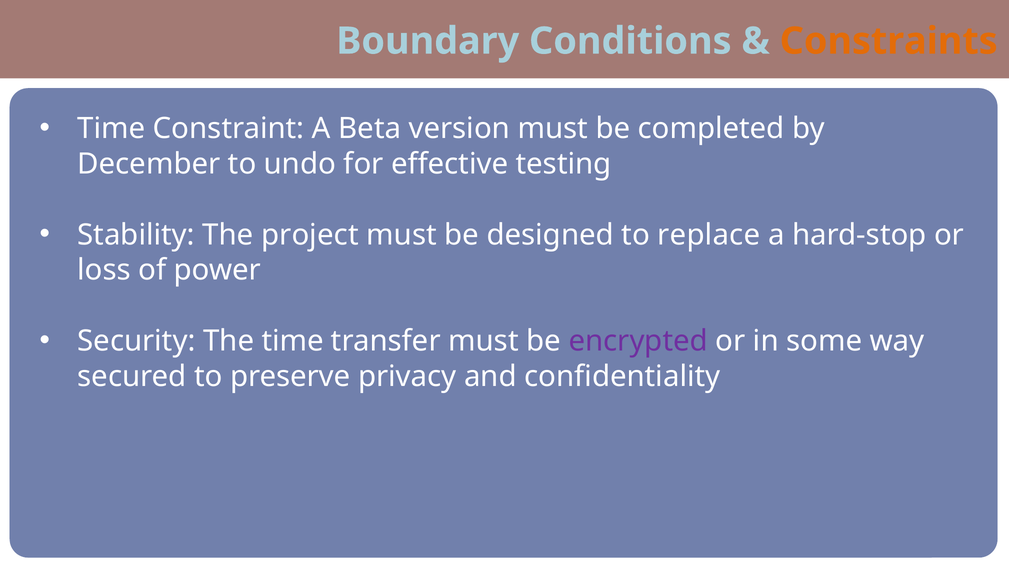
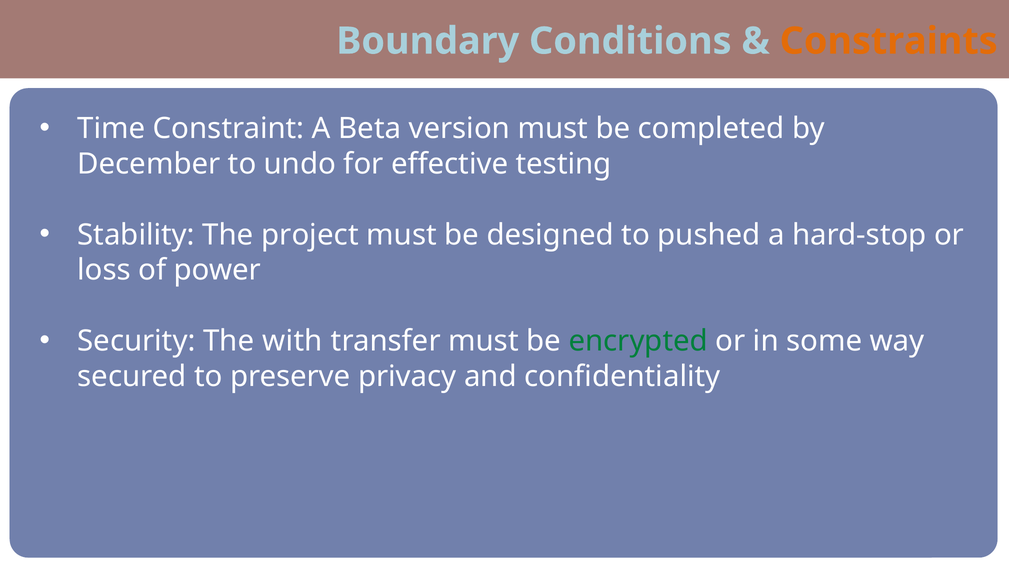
replace: replace -> pushed (709, 235)
The time: time -> with (292, 341)
encrypted colour: purple -> green (638, 341)
